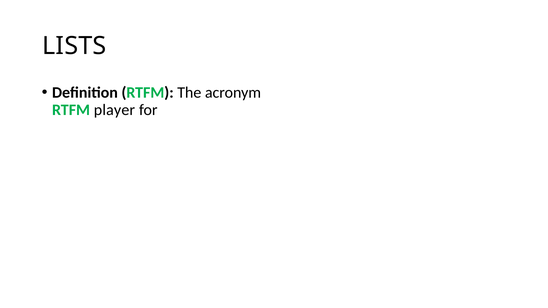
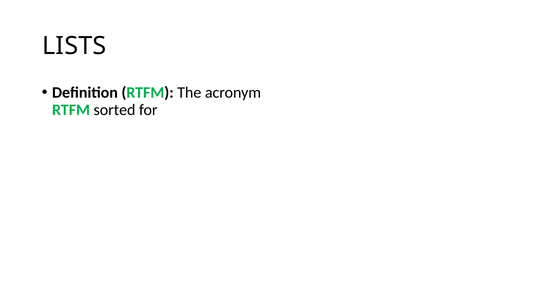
player: player -> sorted (114, 110)
